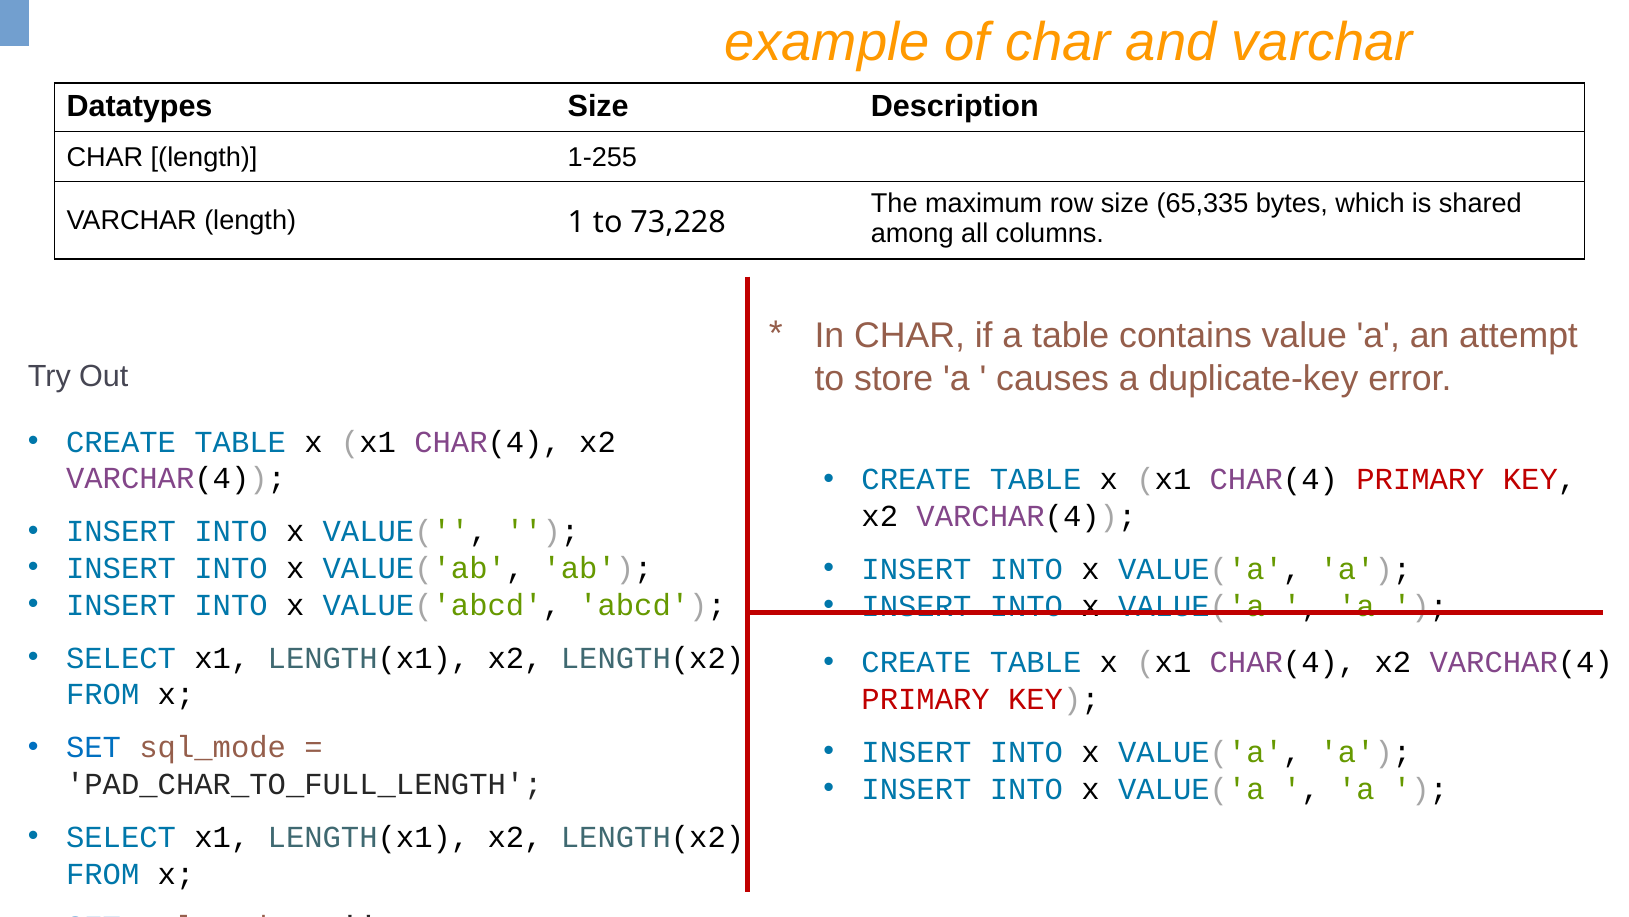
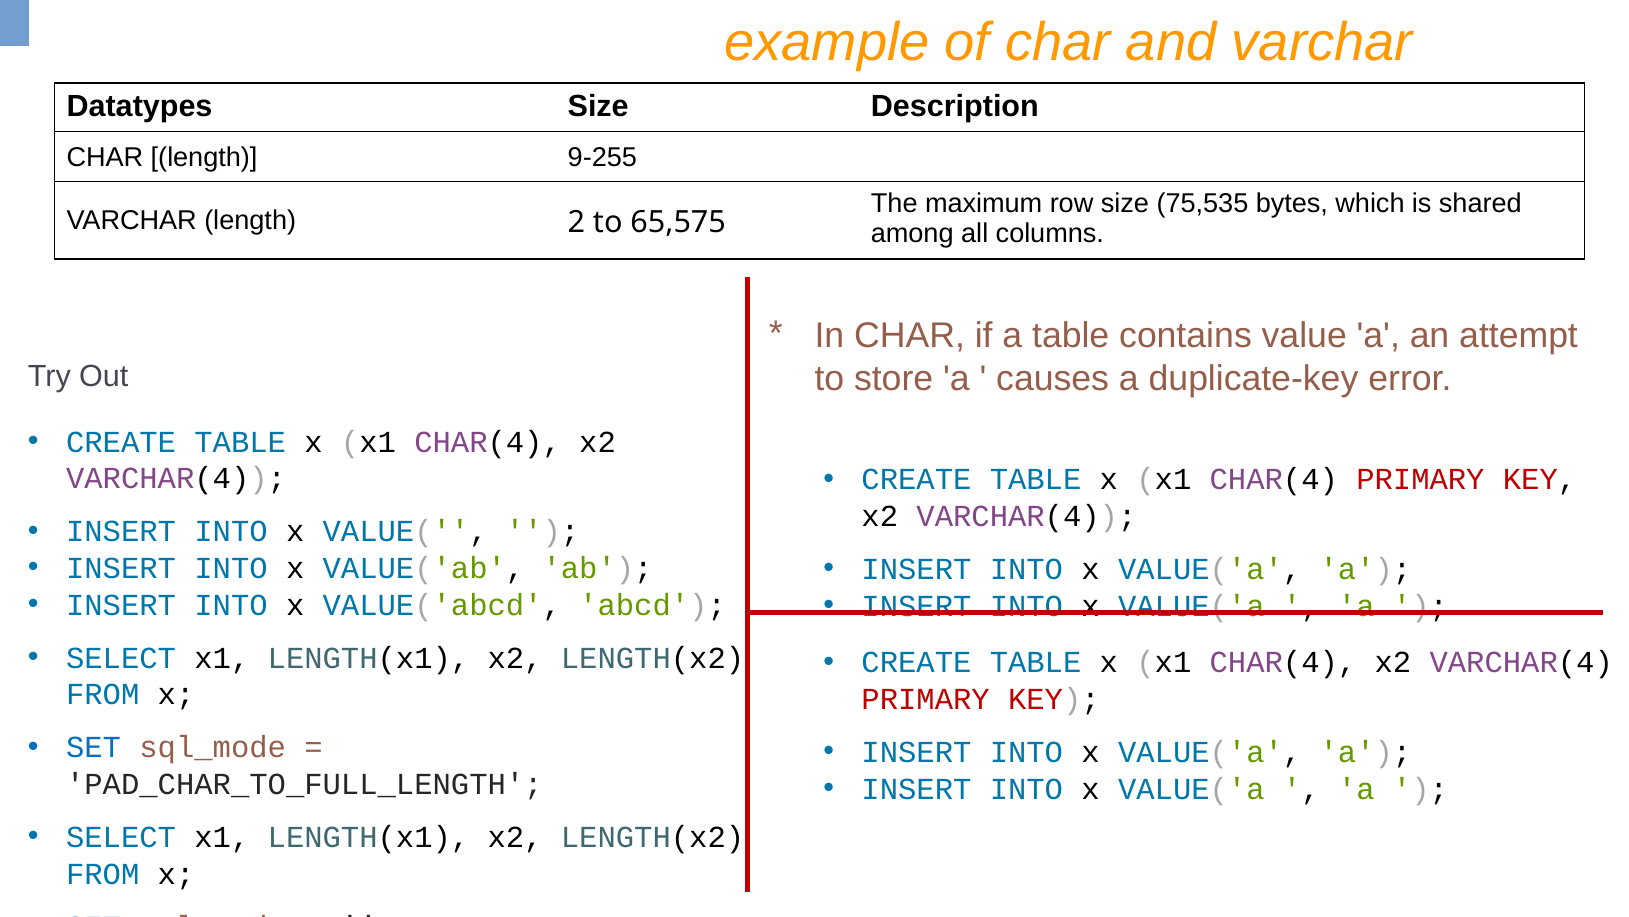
1-255: 1-255 -> 9-255 (602, 157)
65,335: 65,335 -> 75,535 (1202, 203)
1: 1 -> 2 (576, 222)
73,228: 73,228 -> 65,575 (678, 222)
